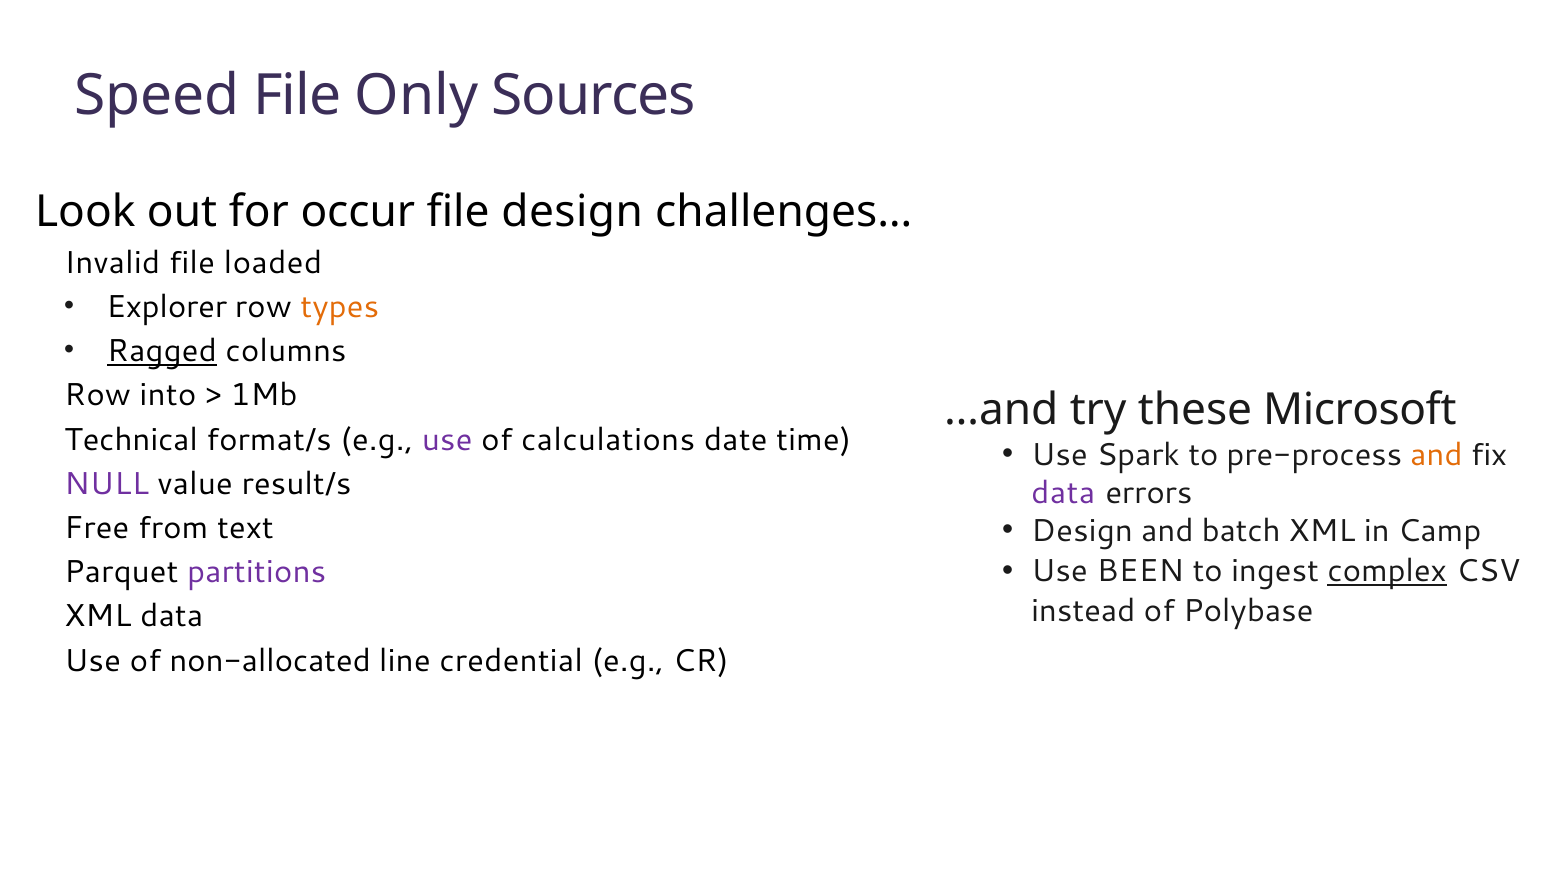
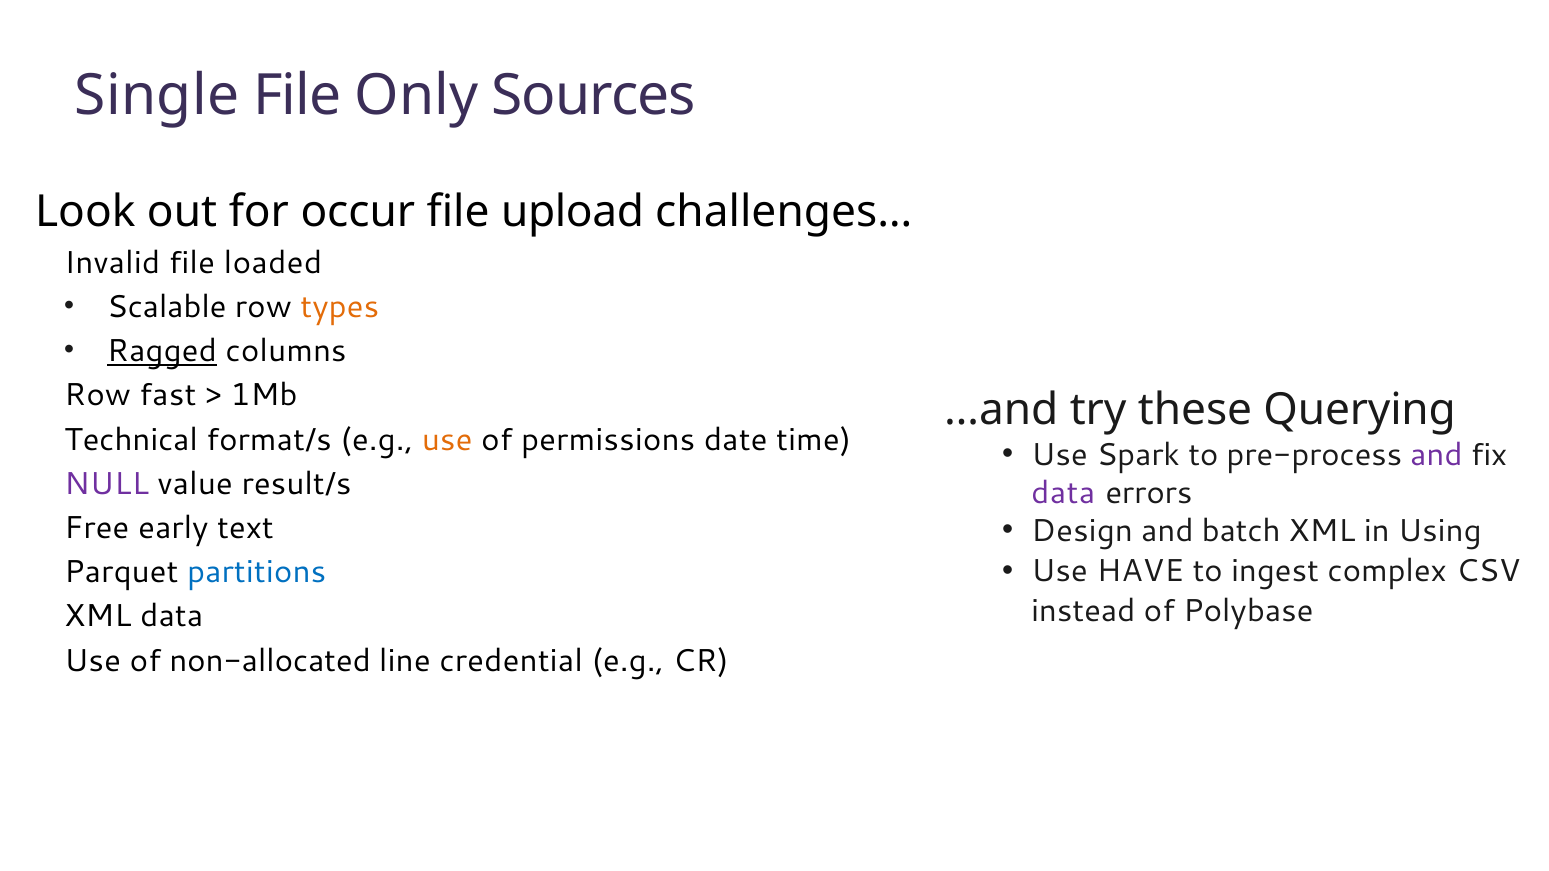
Speed: Speed -> Single (157, 96)
file design: design -> upload (573, 212)
Explorer: Explorer -> Scalable (167, 307)
into: into -> fast (168, 396)
Microsoft: Microsoft -> Querying (1360, 410)
use colour: purple -> orange (447, 440)
calculations: calculations -> permissions (608, 440)
and colour: orange -> purple (1436, 455)
Camp: Camp -> Using (1440, 531)
from: from -> early (173, 528)
BEEN: BEEN -> HAVE (1140, 571)
complex underline: present -> none (1387, 571)
partitions colour: purple -> blue (257, 572)
